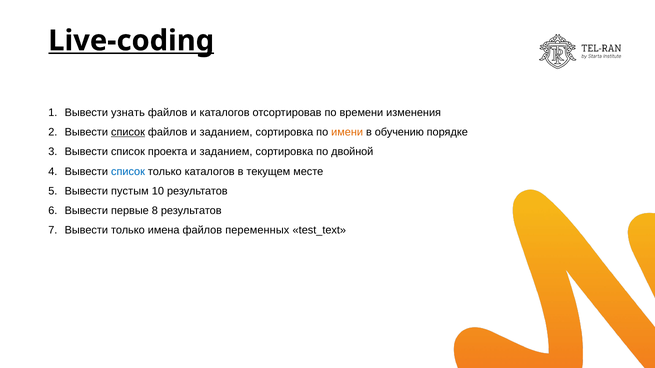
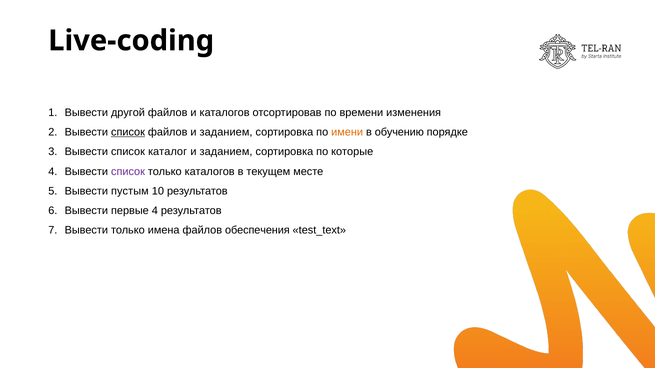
Live-coding underline: present -> none (131, 41)
узнать: узнать -> другой (128, 113)
проекта: проекта -> каталог (168, 152)
двойной: двойной -> которые (352, 152)
список colour: blue -> purple (128, 172)
первые 8: 8 -> 4 (155, 211)
переменных: переменных -> обеспечения (257, 231)
